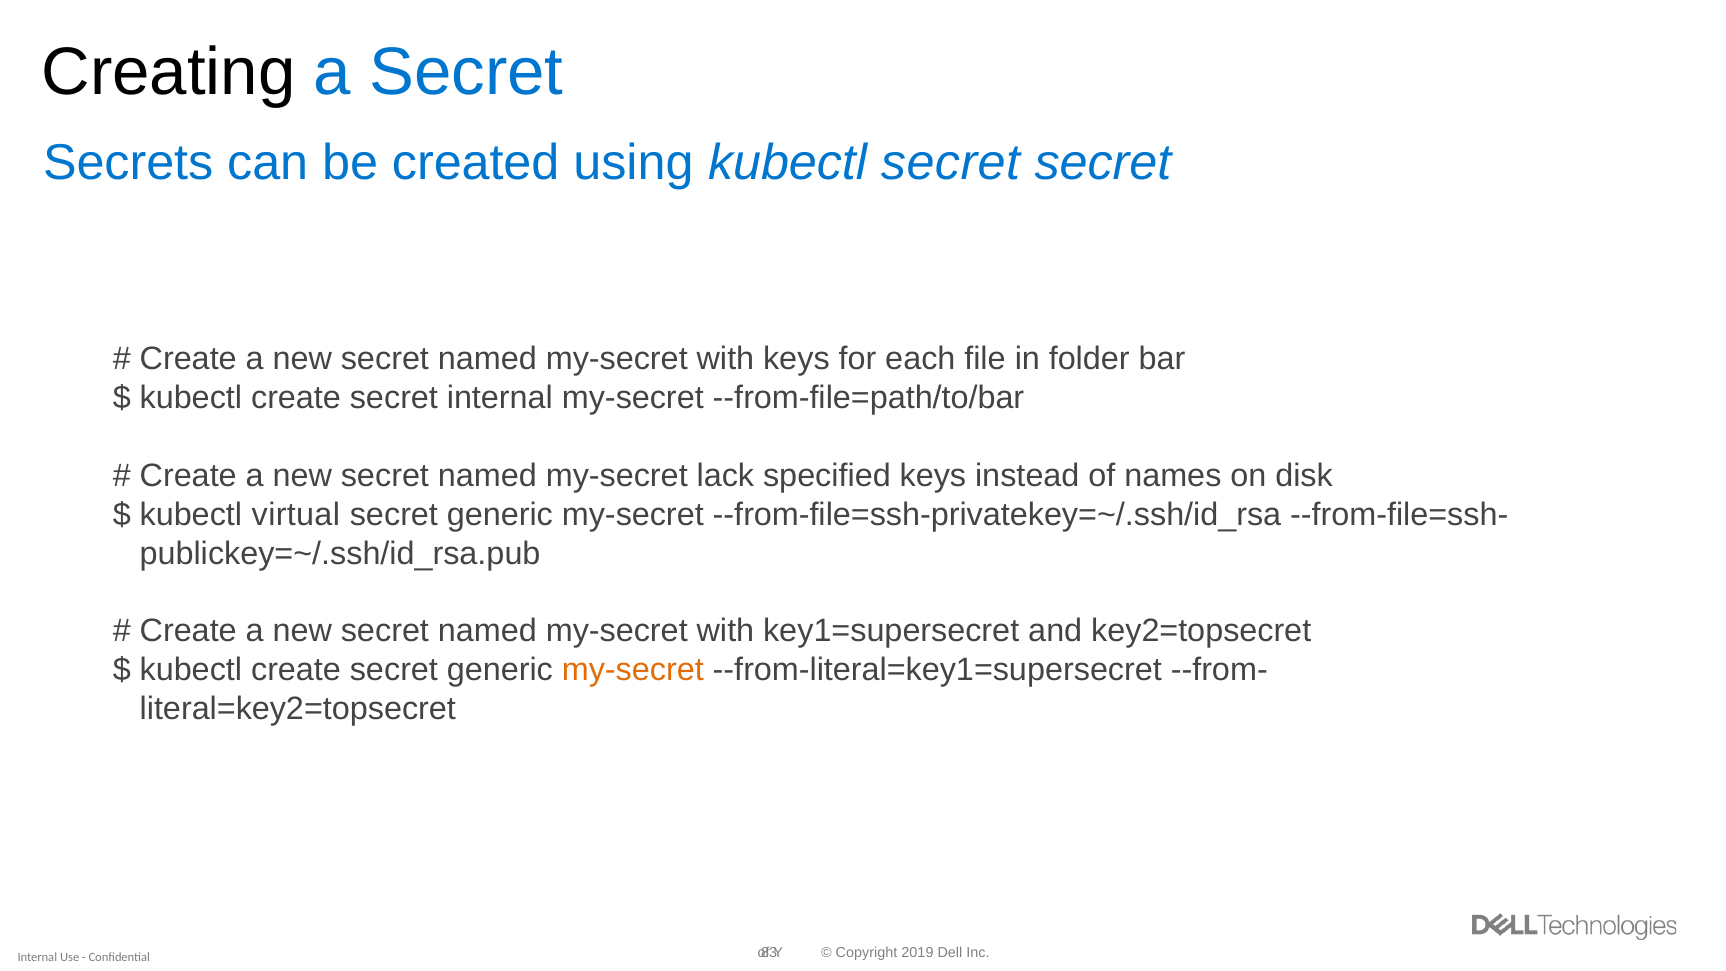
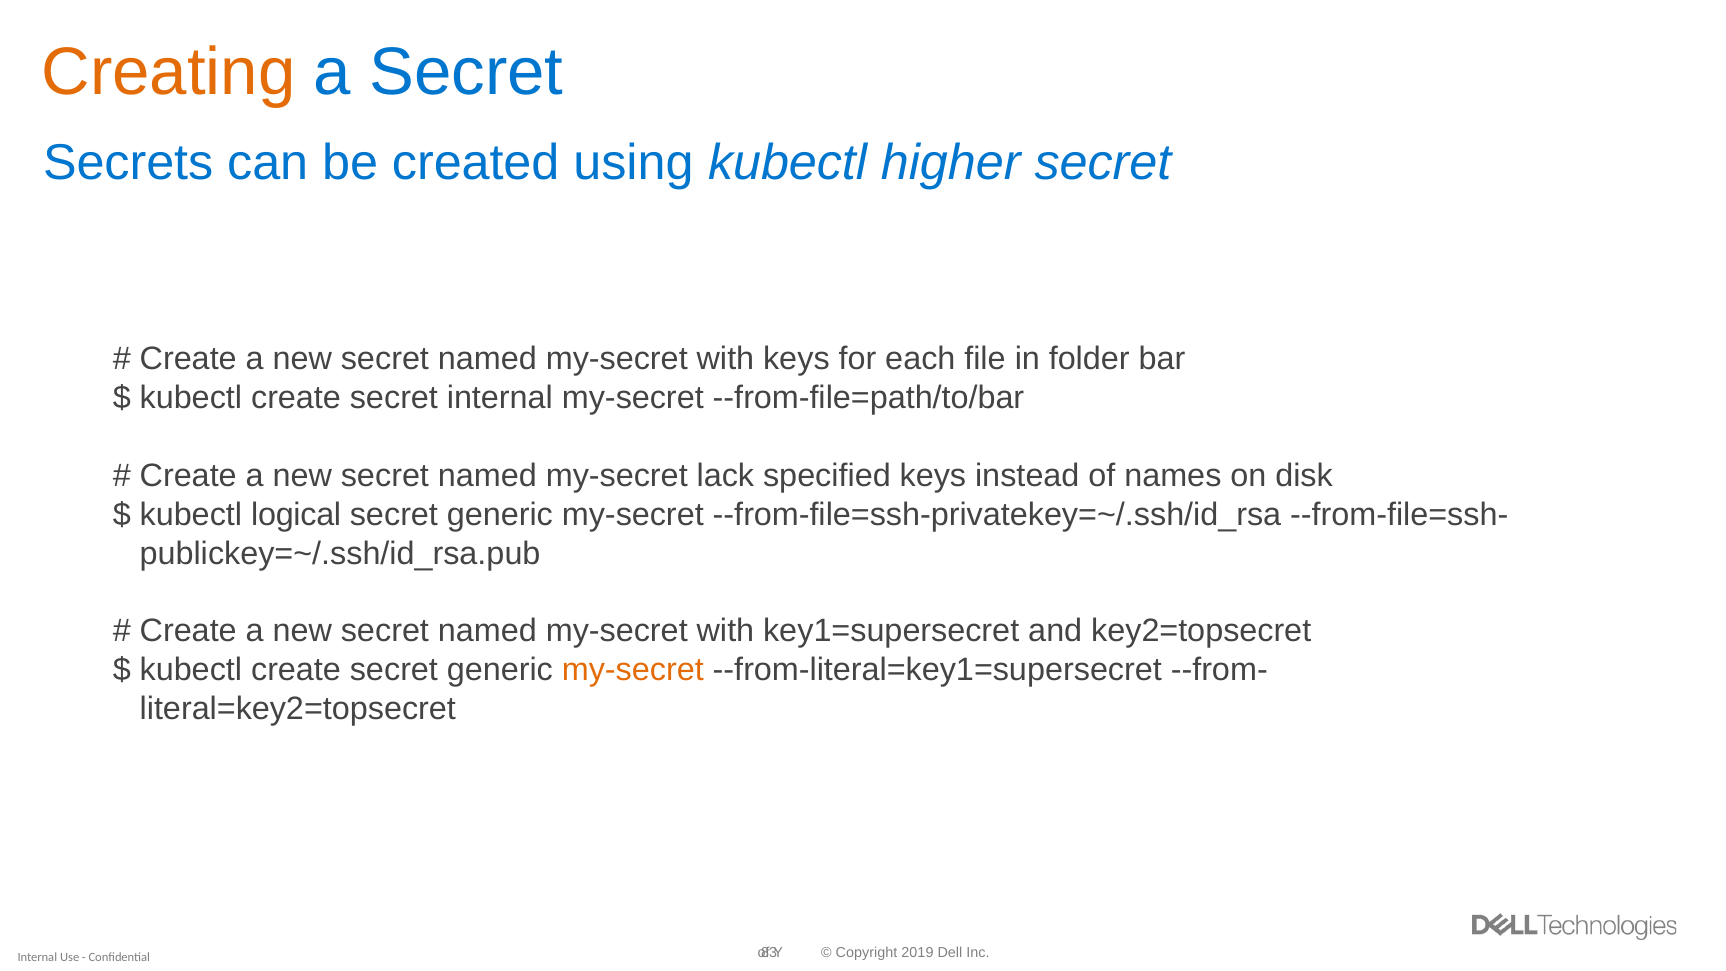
Creating colour: black -> orange (169, 72)
kubectl secret: secret -> higher (951, 163)
virtual: virtual -> logical (296, 515)
